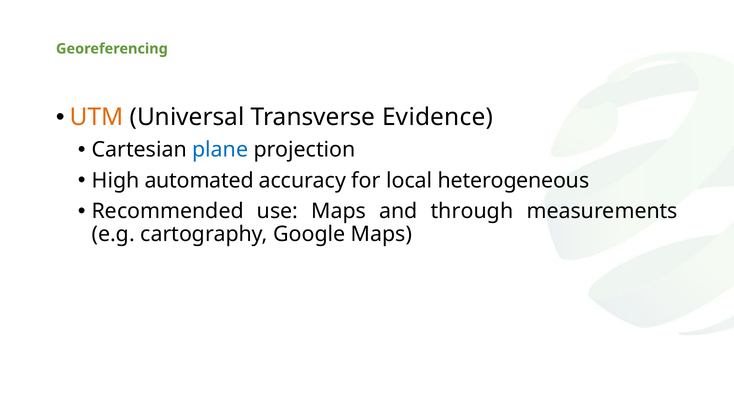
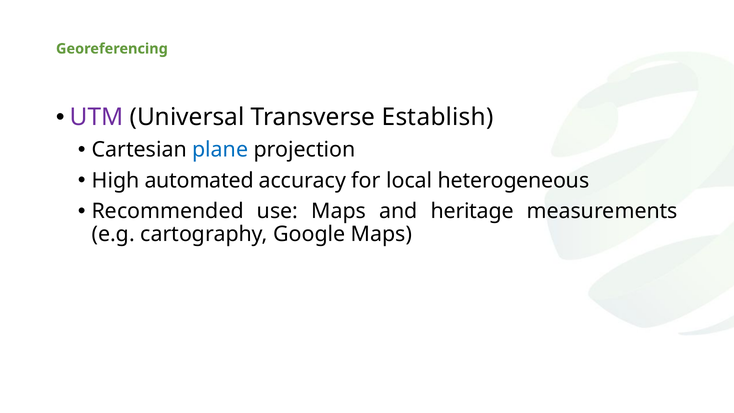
UTM colour: orange -> purple (97, 117)
Evidence: Evidence -> Establish (438, 117)
through: through -> heritage (472, 211)
